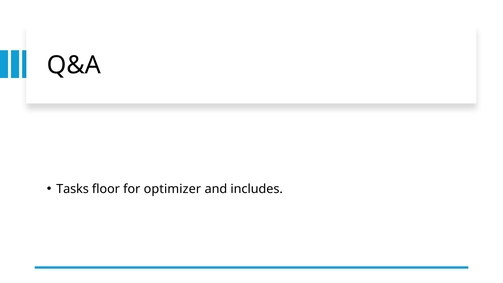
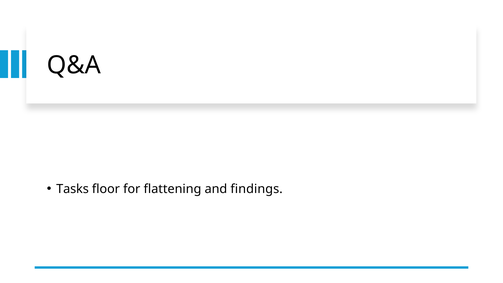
optimizer: optimizer -> flattening (172, 189)
includes: includes -> findings (257, 189)
